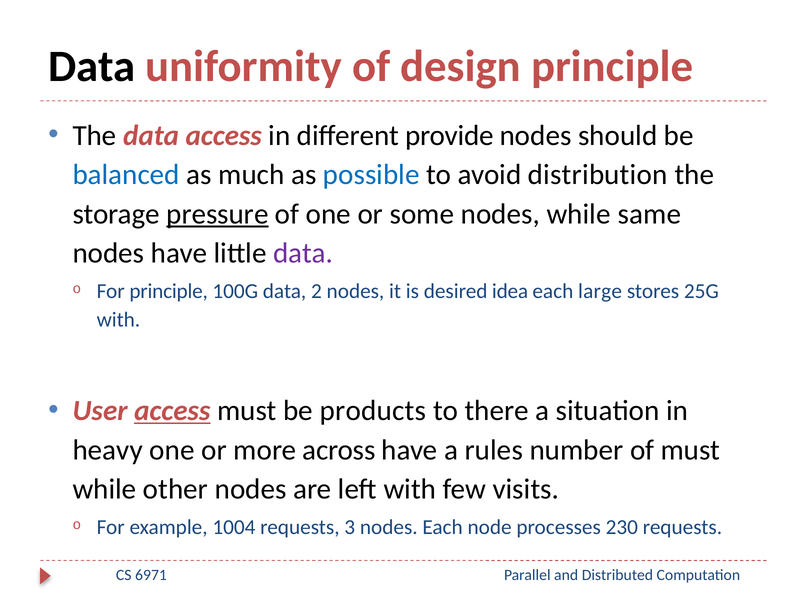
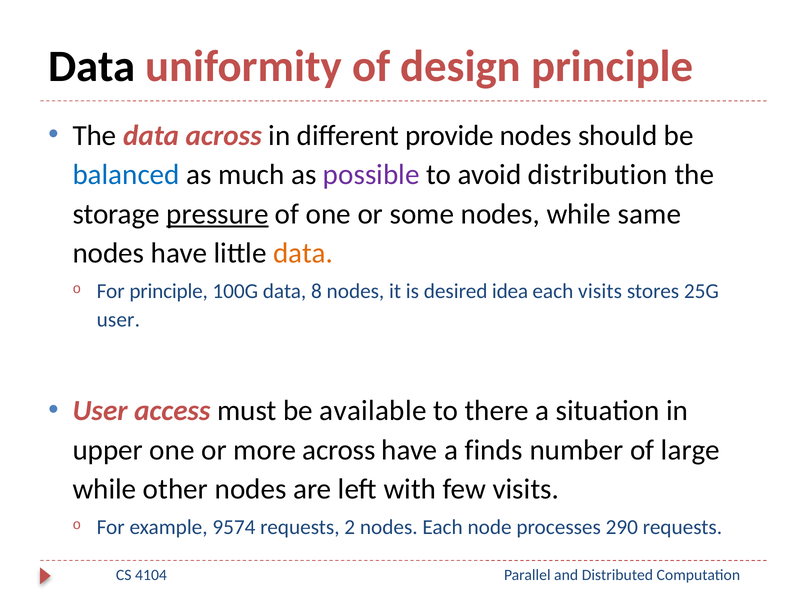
data access: access -> across (224, 135)
possible colour: blue -> purple (371, 175)
data colour: purple -> orange (303, 253)
2: 2 -> 8 (316, 291)
each large: large -> visits (600, 291)
with: with -> user (118, 320)
access underline: present -> none (172, 411)
products: products -> available (373, 411)
heavy: heavy -> upper (108, 450)
rules: rules -> finds (494, 450)
of must: must -> large (690, 450)
1004: 1004 -> 9574 (234, 527)
3: 3 -> 2 (350, 527)
230: 230 -> 290 (622, 527)
6971: 6971 -> 4104 (151, 575)
